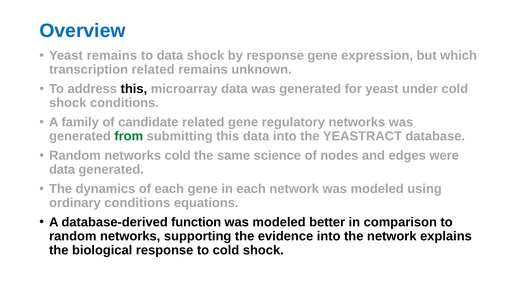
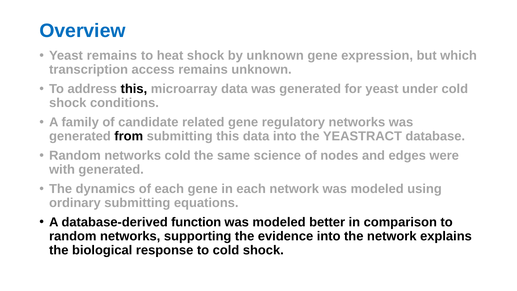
to data: data -> heat (170, 56)
by response: response -> unknown (275, 56)
transcription related: related -> access (153, 70)
from colour: green -> black (129, 136)
data: data -> with (62, 169)
ordinary conditions: conditions -> submitting (137, 203)
